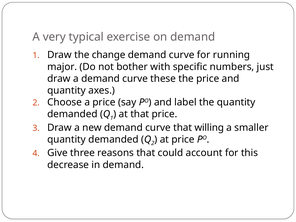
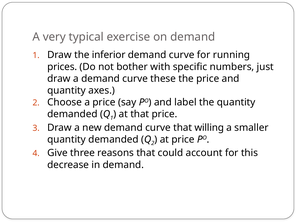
change: change -> inferior (109, 55)
major: major -> prices (62, 67)
